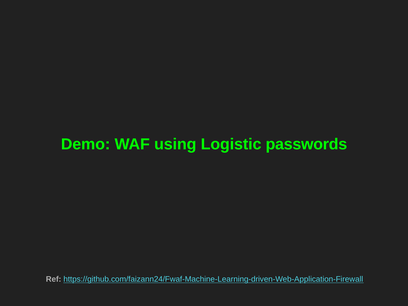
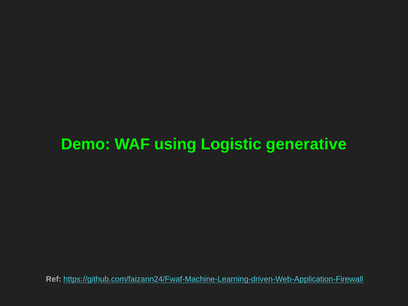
passwords: passwords -> generative (306, 144)
